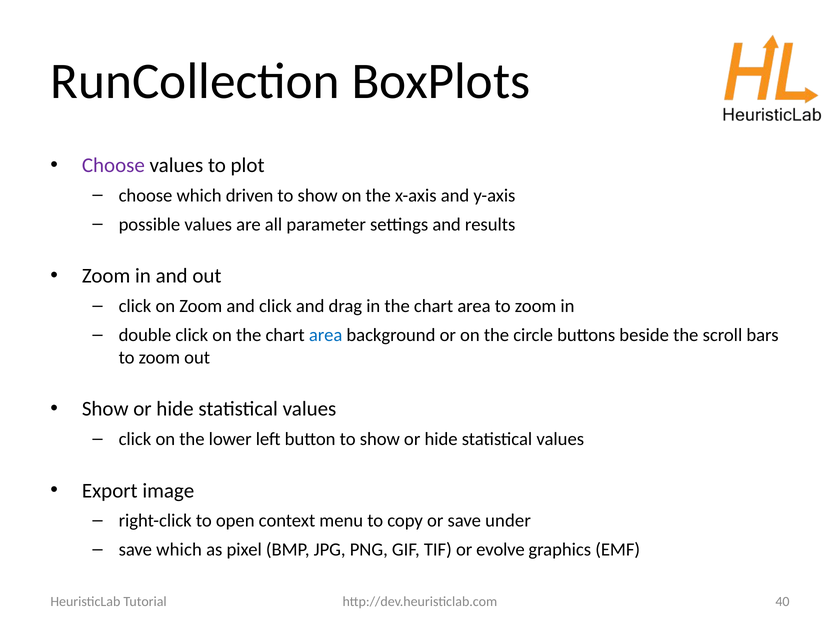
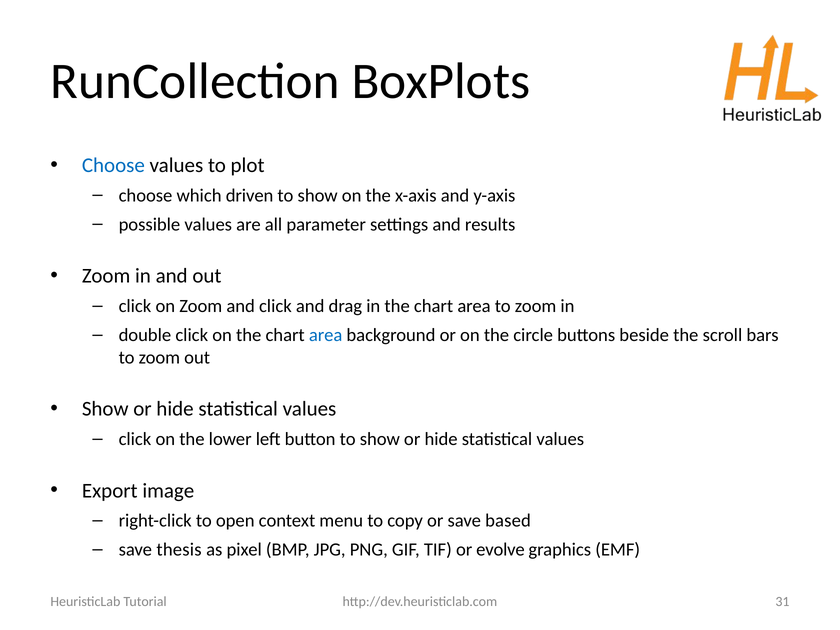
Choose colour: purple -> blue (113, 165)
under: under -> based (508, 521)
save which: which -> thesis (179, 550)
40: 40 -> 31 (783, 602)
